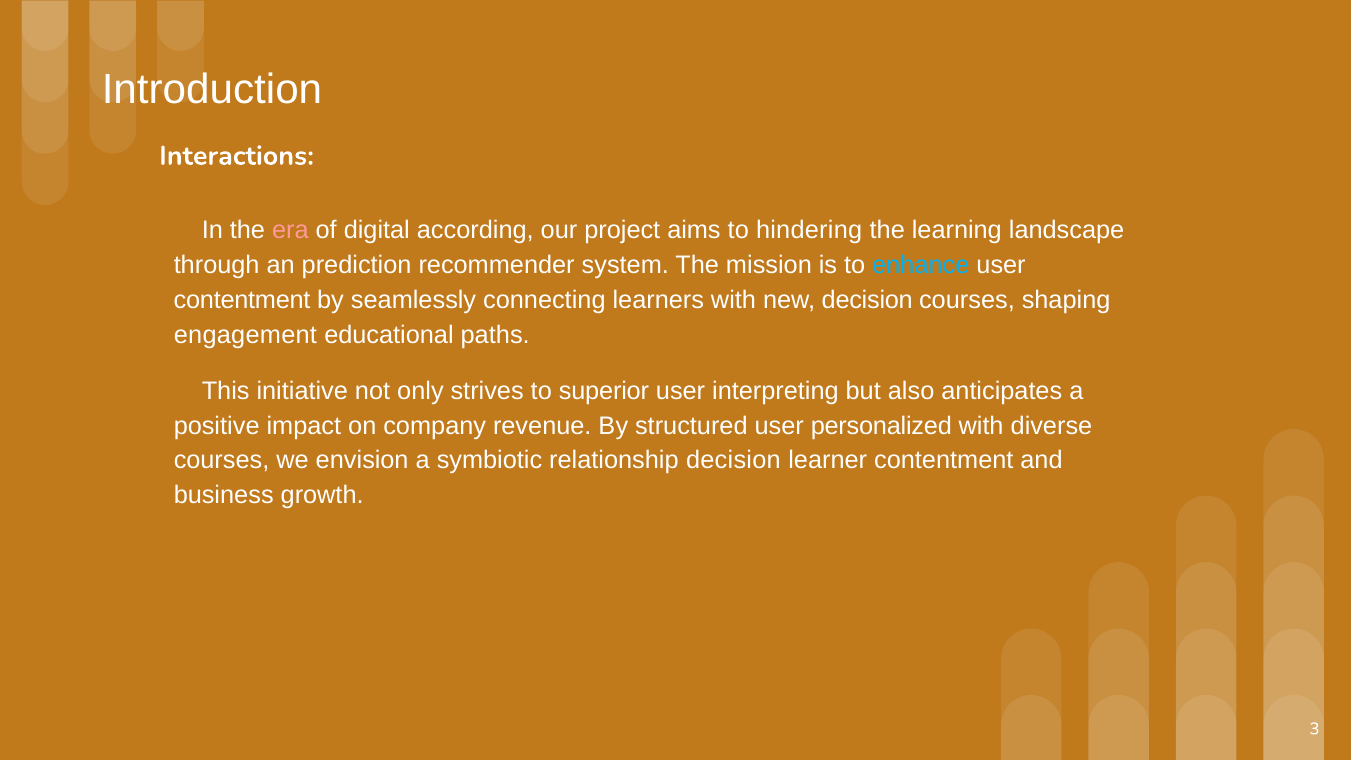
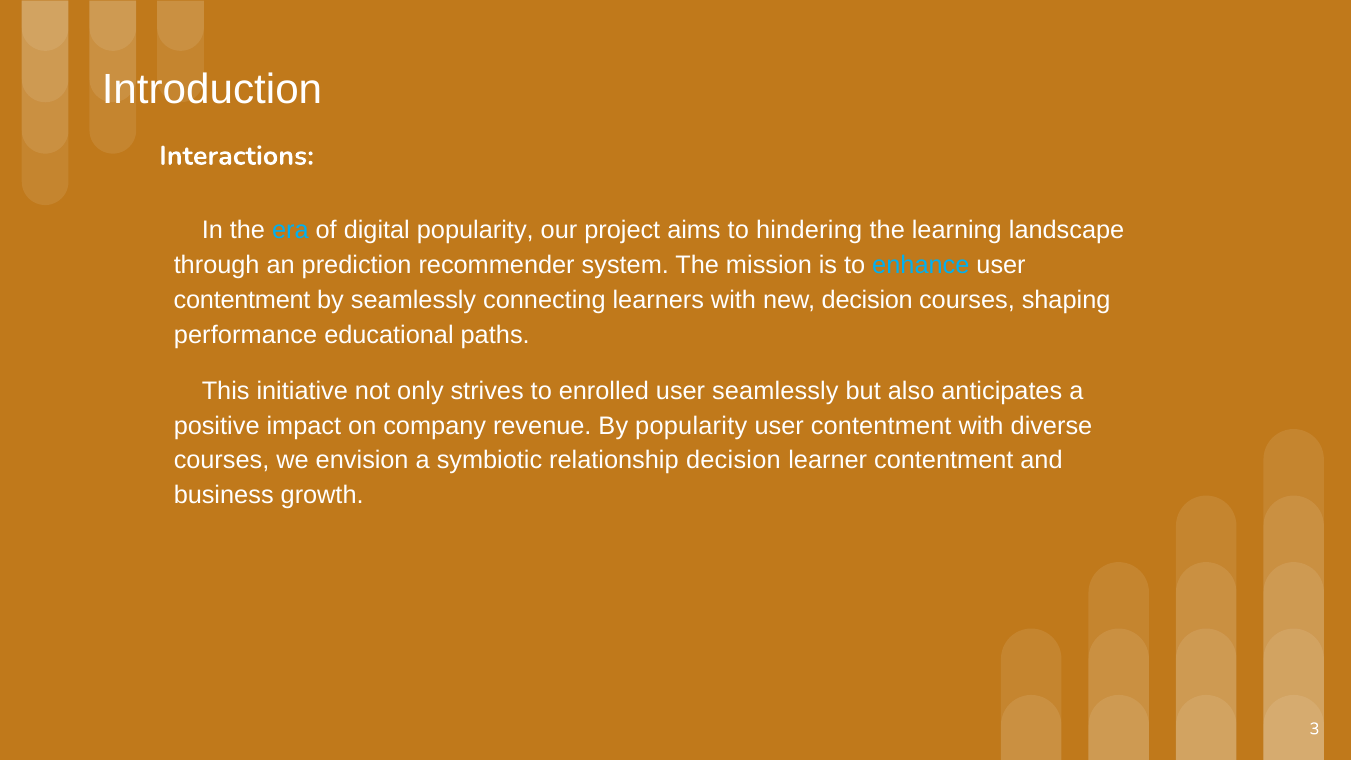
era colour: pink -> light blue (290, 230)
digital according: according -> popularity (475, 230)
engagement: engagement -> performance (245, 335)
superior: superior -> enrolled (604, 391)
user interpreting: interpreting -> seamlessly (775, 391)
By structured: structured -> popularity (691, 426)
personalized: personalized -> contentment (881, 426)
